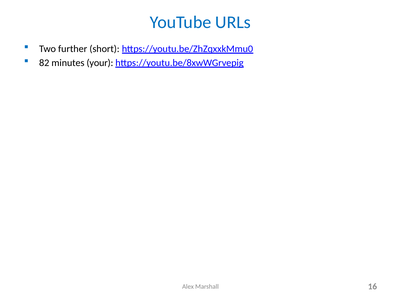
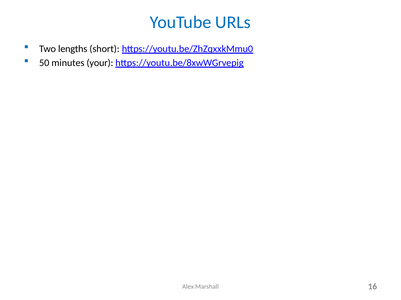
further: further -> lengths (73, 49)
82: 82 -> 50 (44, 63)
